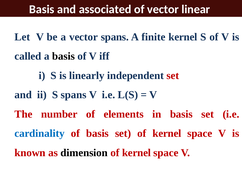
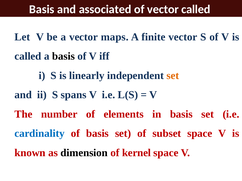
vector linear: linear -> called (196, 9)
vector spans: spans -> maps (115, 37)
finite kernel: kernel -> vector (183, 37)
set colour: red -> orange (173, 76)
set of kernel: kernel -> subset (167, 134)
